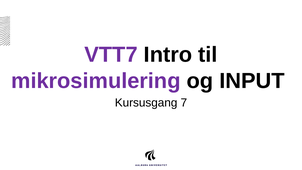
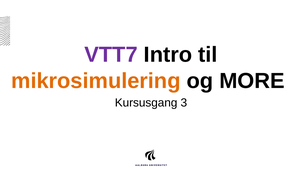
mikrosimulering colour: purple -> orange (96, 81)
INPUT: INPUT -> MORE (252, 81)
7: 7 -> 3 (184, 103)
